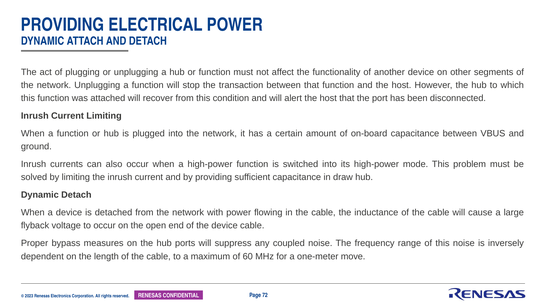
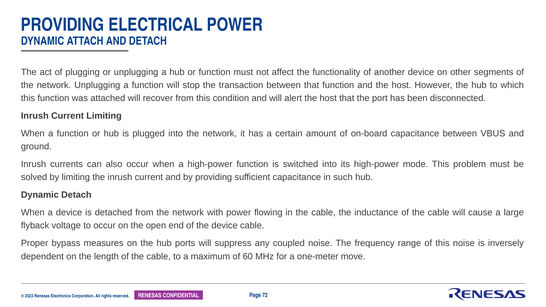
draw: draw -> such (343, 177)
